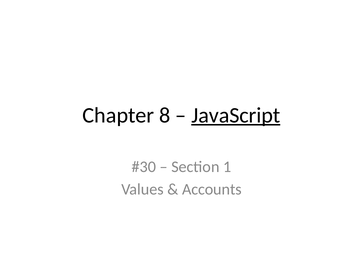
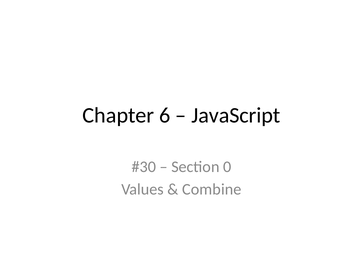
8: 8 -> 6 (165, 115)
JavaScript underline: present -> none (236, 115)
1: 1 -> 0 (227, 167)
Accounts: Accounts -> Combine (212, 189)
